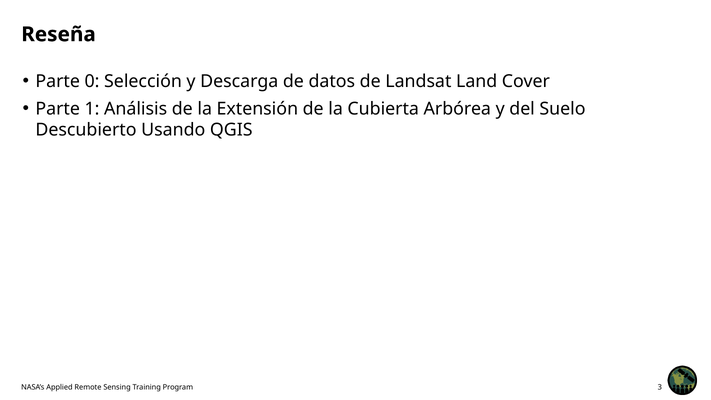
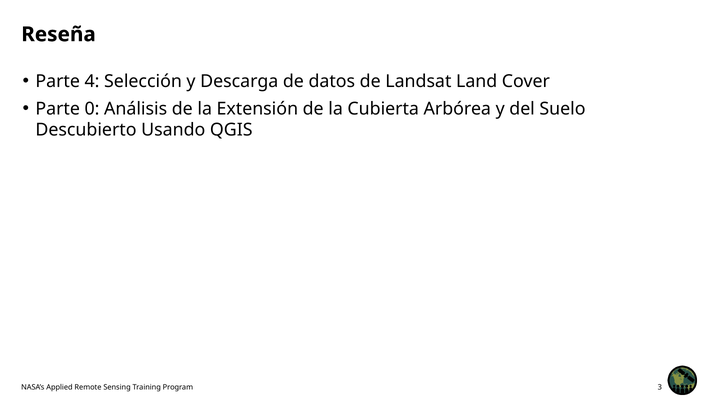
0: 0 -> 4 (92, 81)
1: 1 -> 0 (92, 109)
